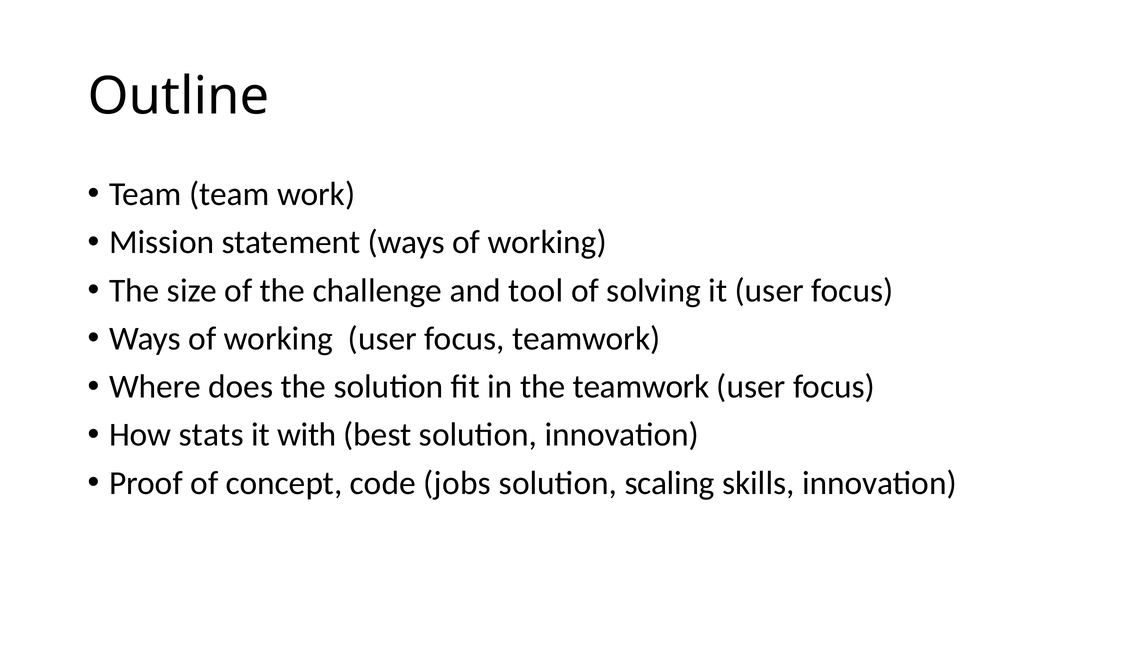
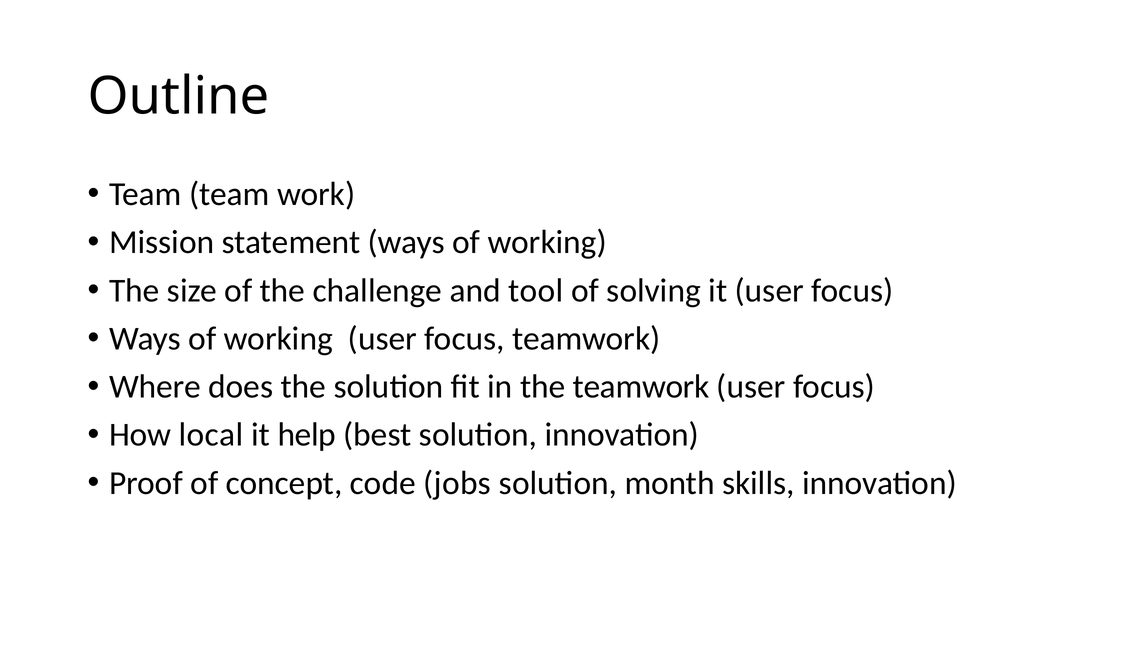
stats: stats -> local (211, 435)
with: with -> help (307, 435)
scaling: scaling -> month (670, 483)
